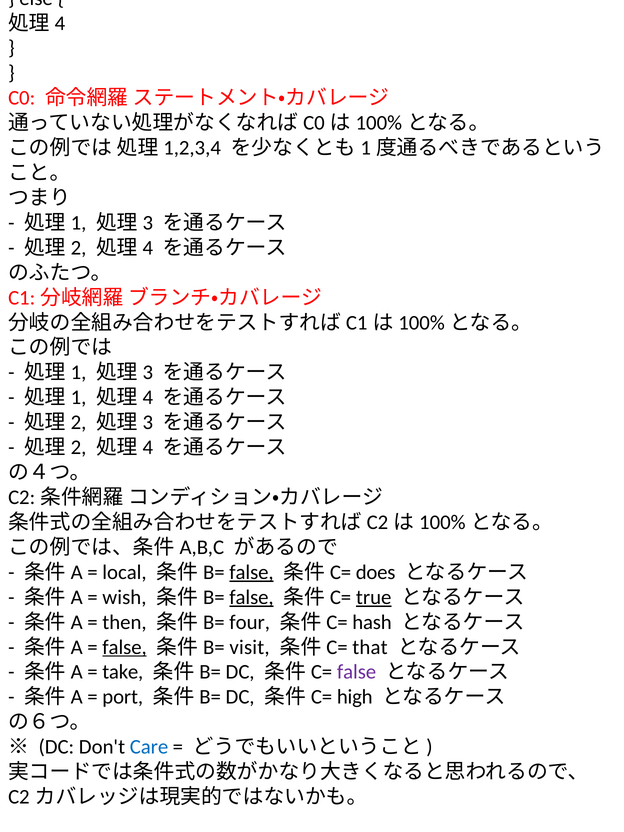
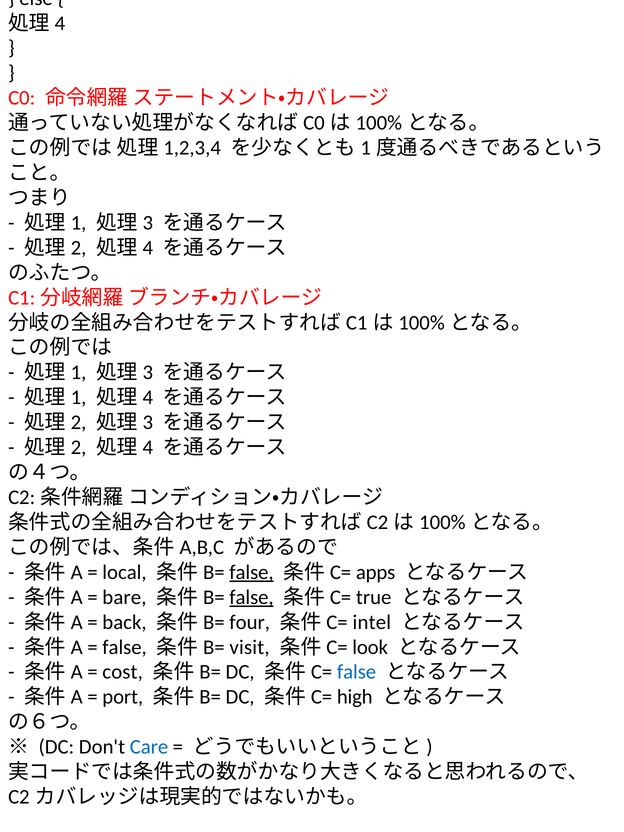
does: does -> apps (376, 572)
wish: wish -> bare (124, 597)
true underline: present -> none (374, 597)
then: then -> back (124, 622)
hash: hash -> intel (372, 622)
false underline: present -> none (125, 647)
that: that -> look (370, 647)
take: take -> cost (123, 672)
false colour: purple -> blue (357, 672)
